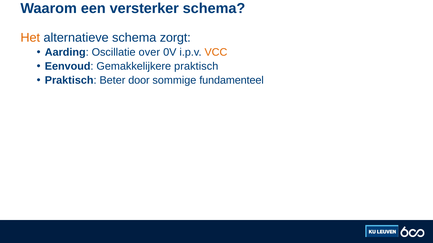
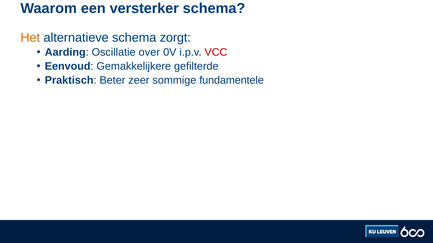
VCC colour: orange -> red (216, 53)
Gemakkelijkere praktisch: praktisch -> gefilterde (196, 66)
door: door -> zeer (139, 80)
fundamenteel: fundamenteel -> fundamentele (232, 80)
